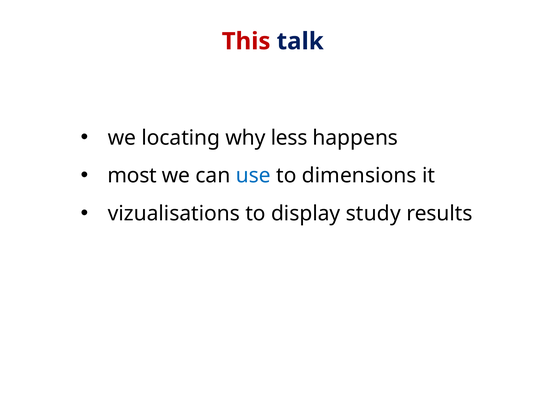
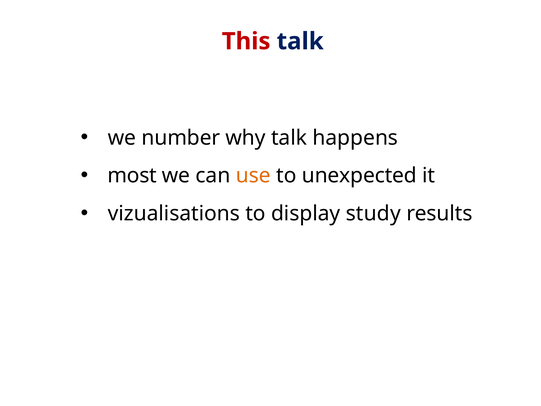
locating: locating -> number (181, 138)
why less: less -> talk (289, 138)
use colour: blue -> orange (253, 176)
dimensions: dimensions -> unexpected (359, 176)
